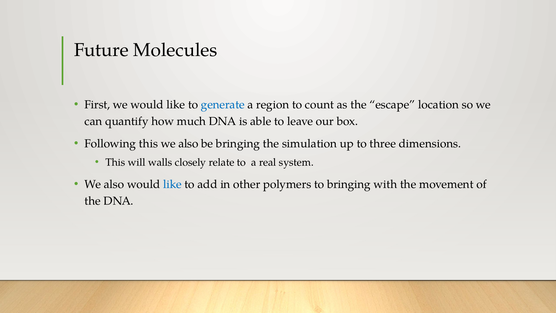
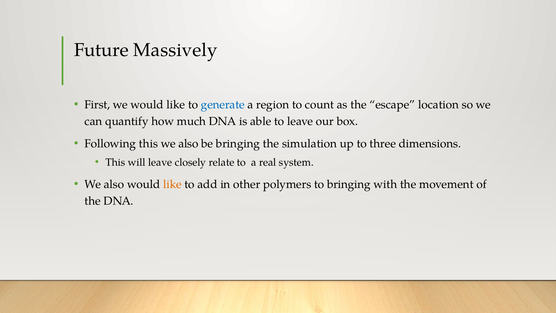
Molecules: Molecules -> Massively (175, 50)
will walls: walls -> leave (160, 162)
like colour: blue -> orange (172, 184)
